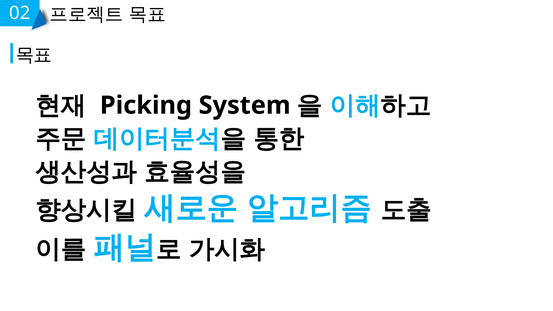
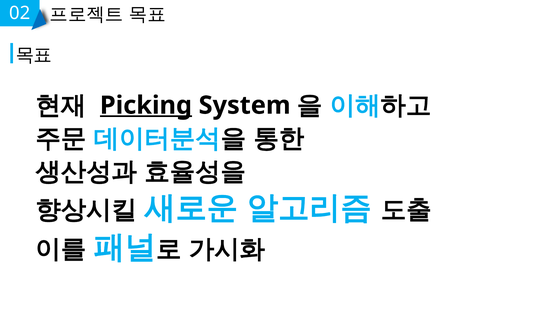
Picking underline: none -> present (146, 105)
